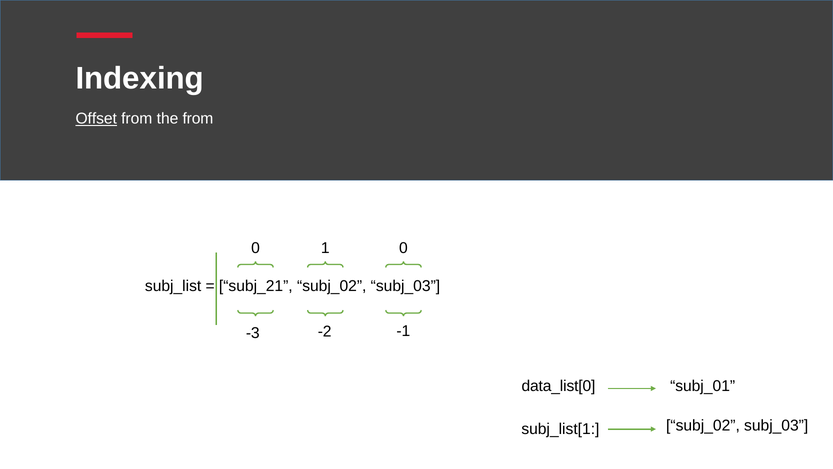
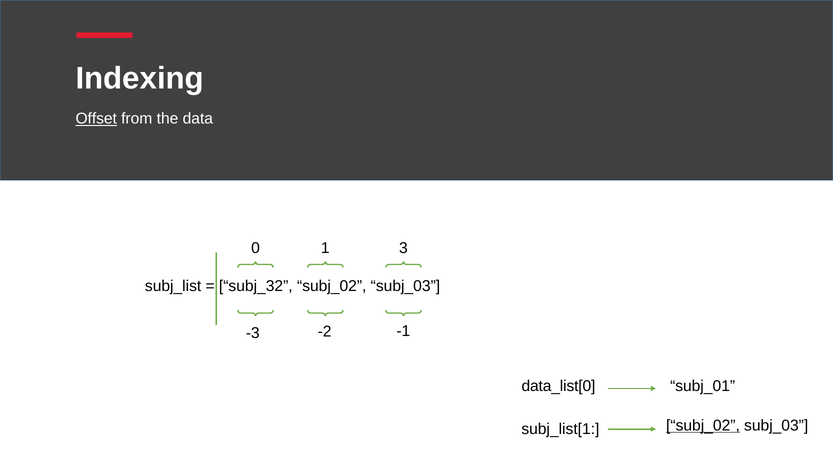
the from: from -> data (198, 118)
1 0: 0 -> 3 (403, 248)
subj_21: subj_21 -> subj_32 (256, 286)
subj_02 underline: none -> present (703, 425)
